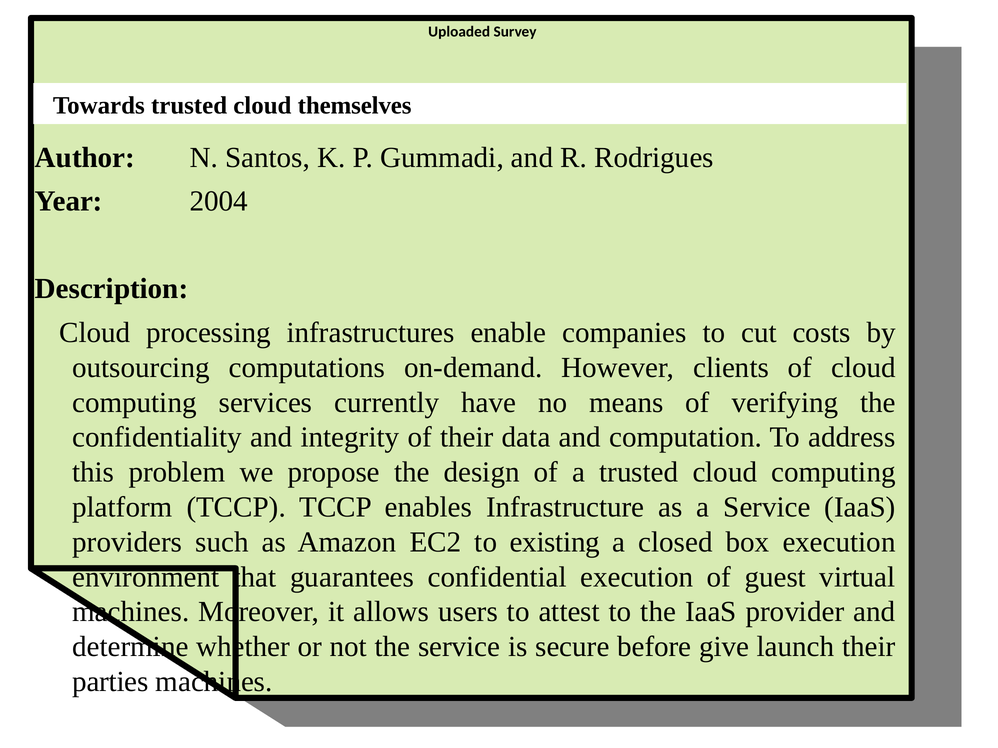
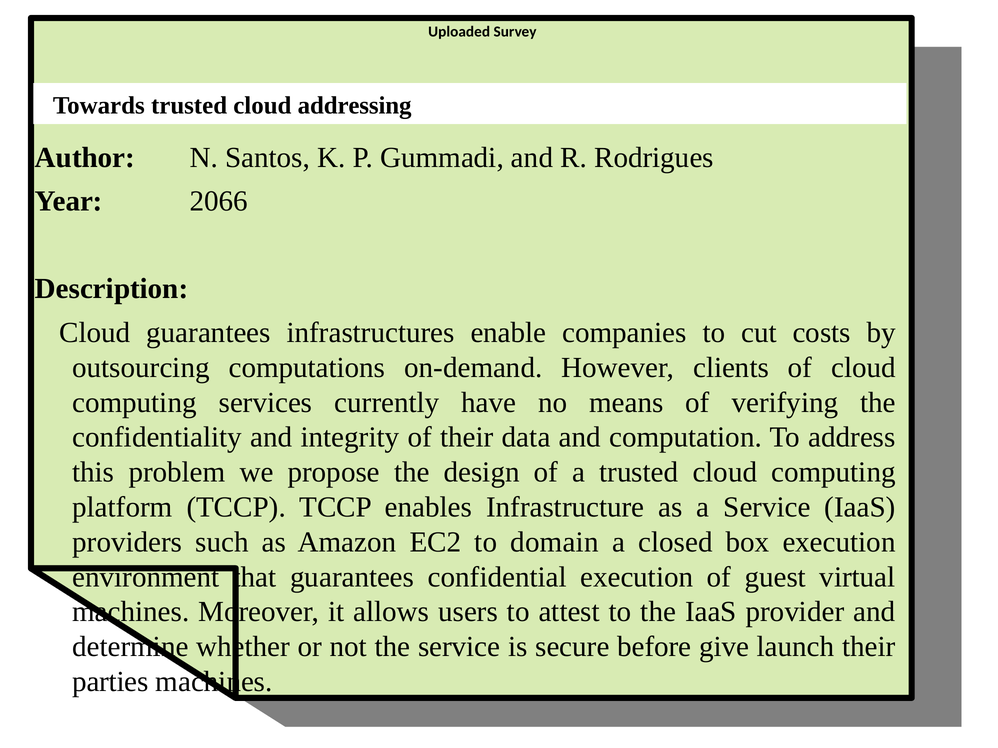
themselves: themselves -> addressing (355, 105)
2004: 2004 -> 2066 (219, 201)
Cloud processing: processing -> guarantees (209, 333)
existing: existing -> domain (555, 542)
